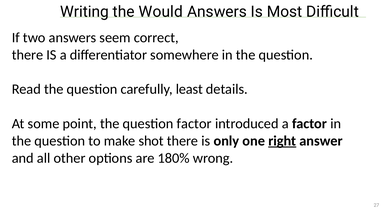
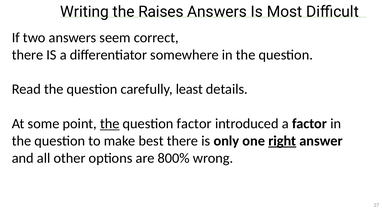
Would: Would -> Raises (161, 12)
the underline: none -> present (110, 124)
shot: shot -> best (151, 141)
180%: 180% -> 800% (174, 158)
